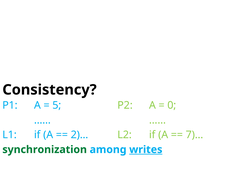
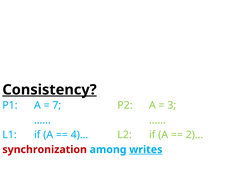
Consistency underline: none -> present (50, 90)
5: 5 -> 7 (57, 106)
0: 0 -> 3 (172, 106)
2)…: 2)… -> 4)… (80, 135)
7)…: 7)… -> 2)… (195, 135)
synchronization colour: green -> red (45, 150)
